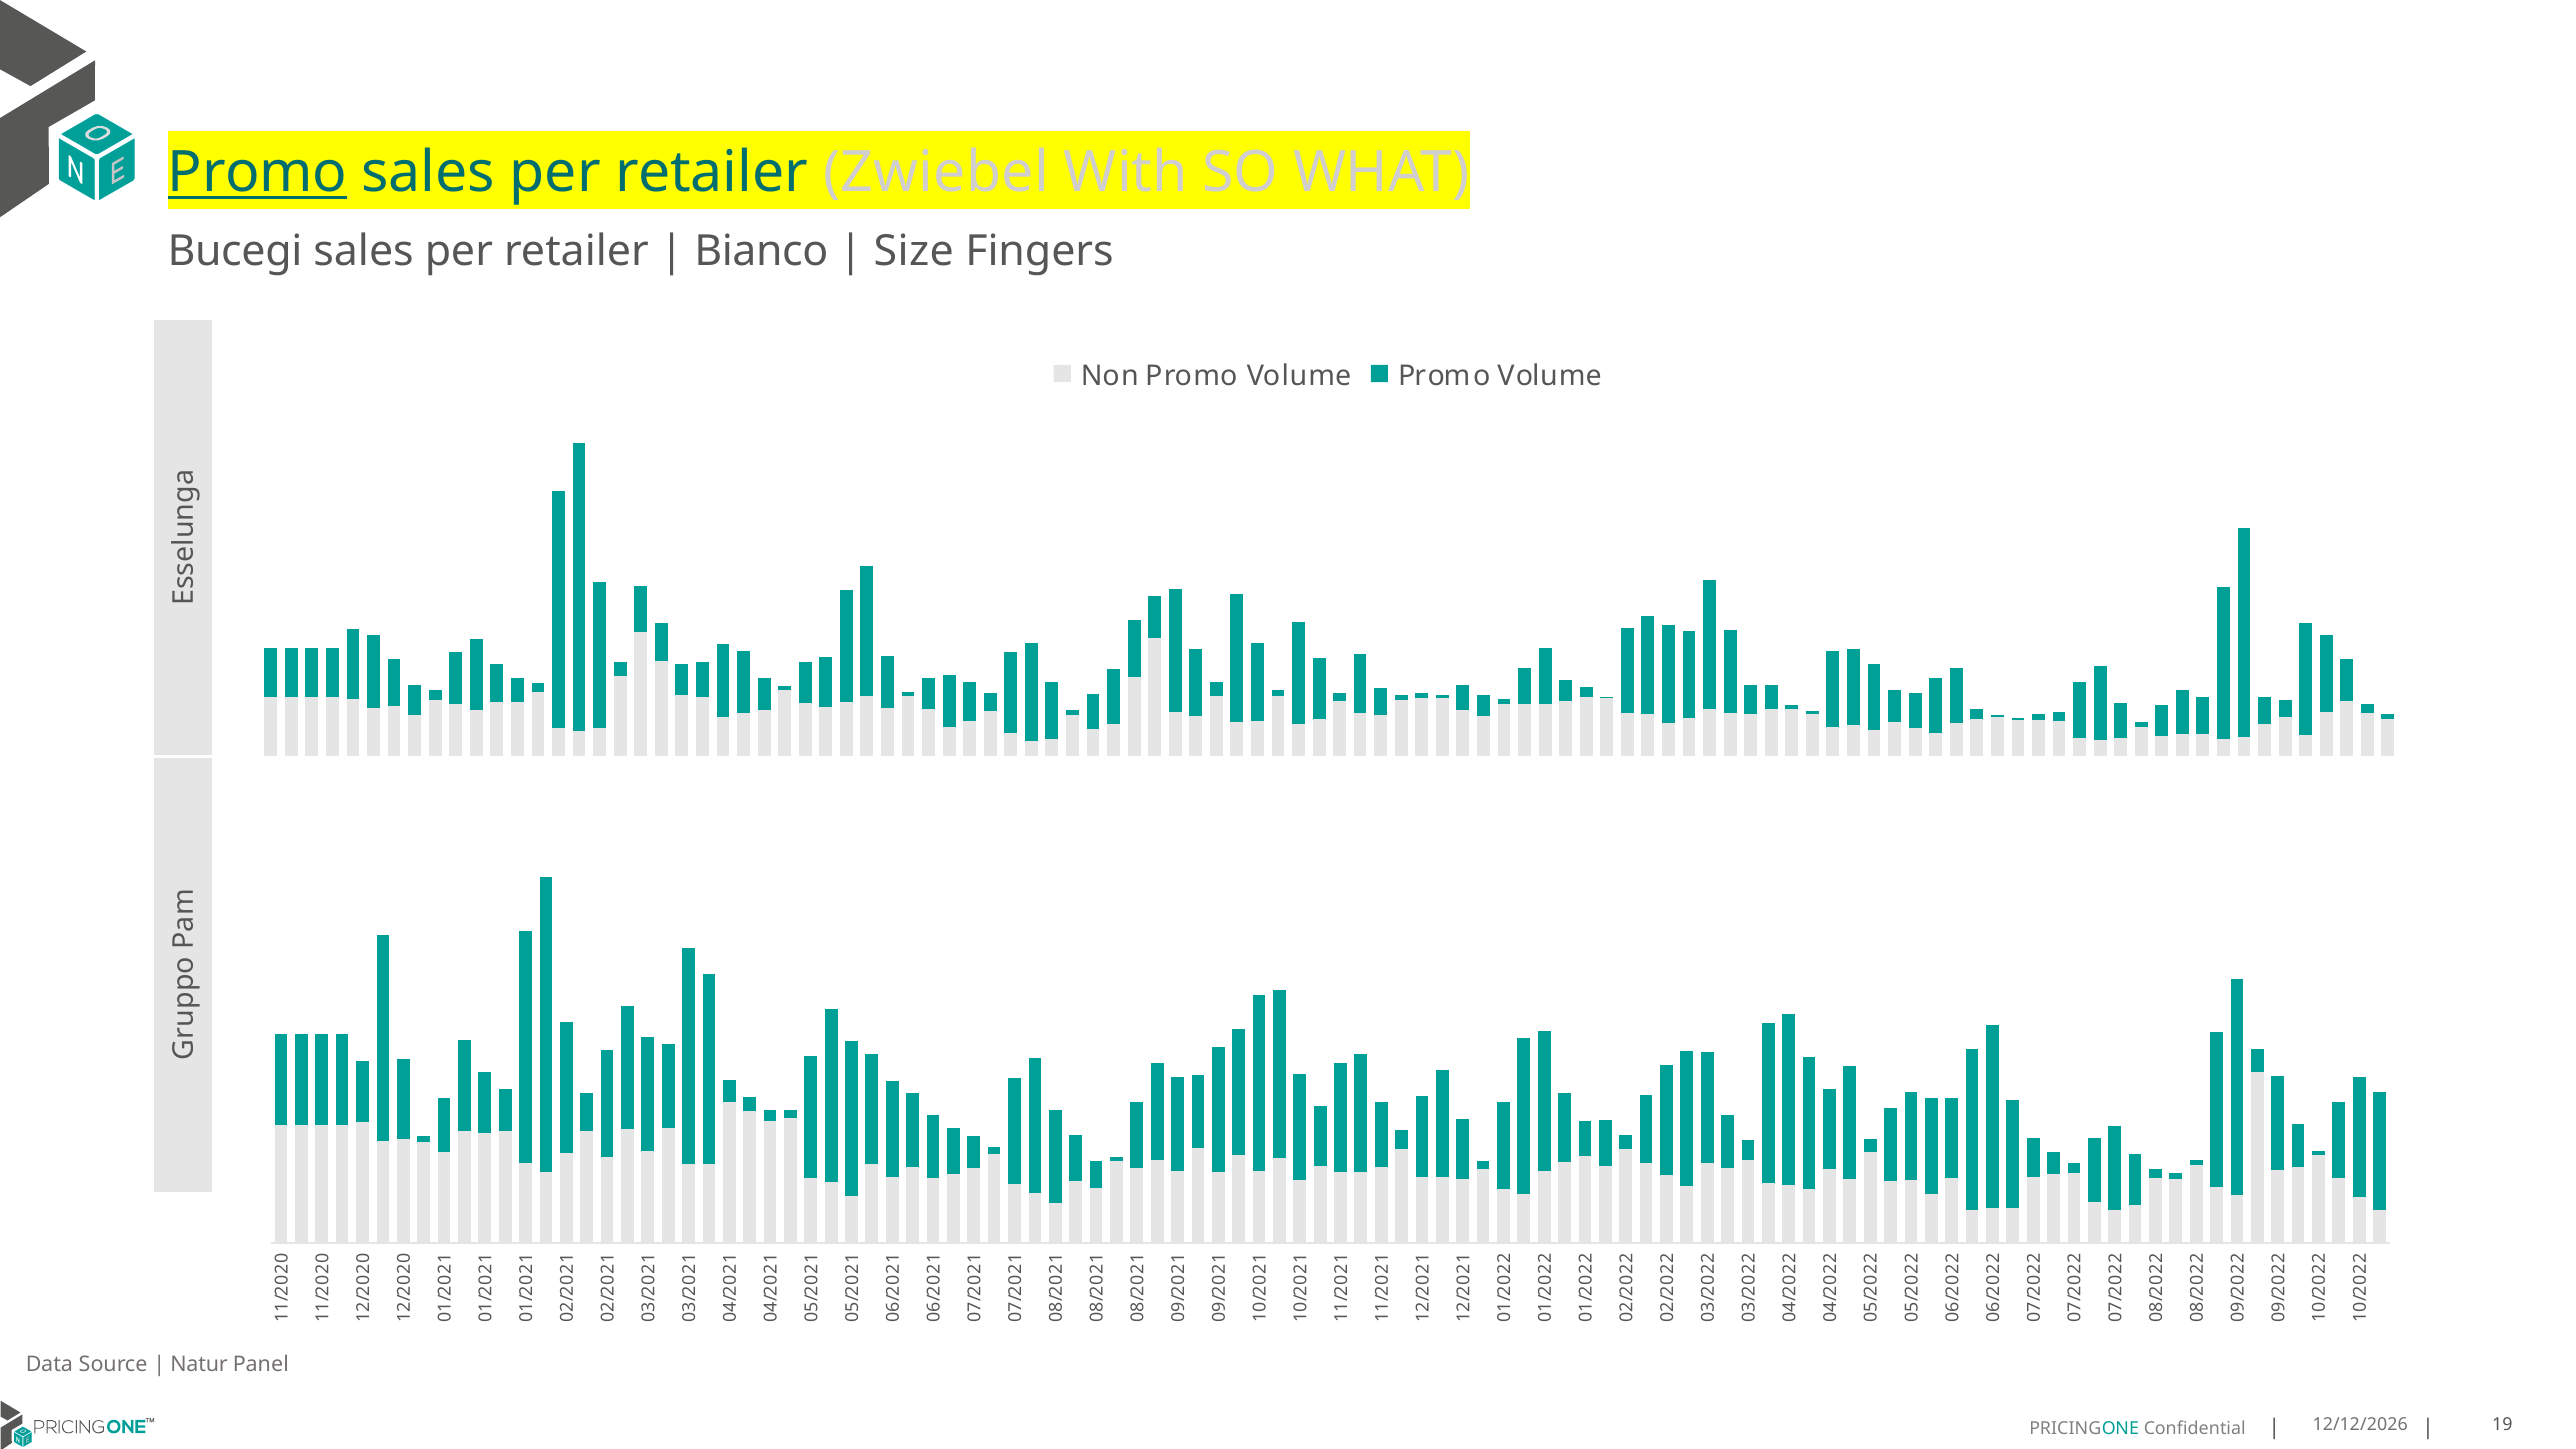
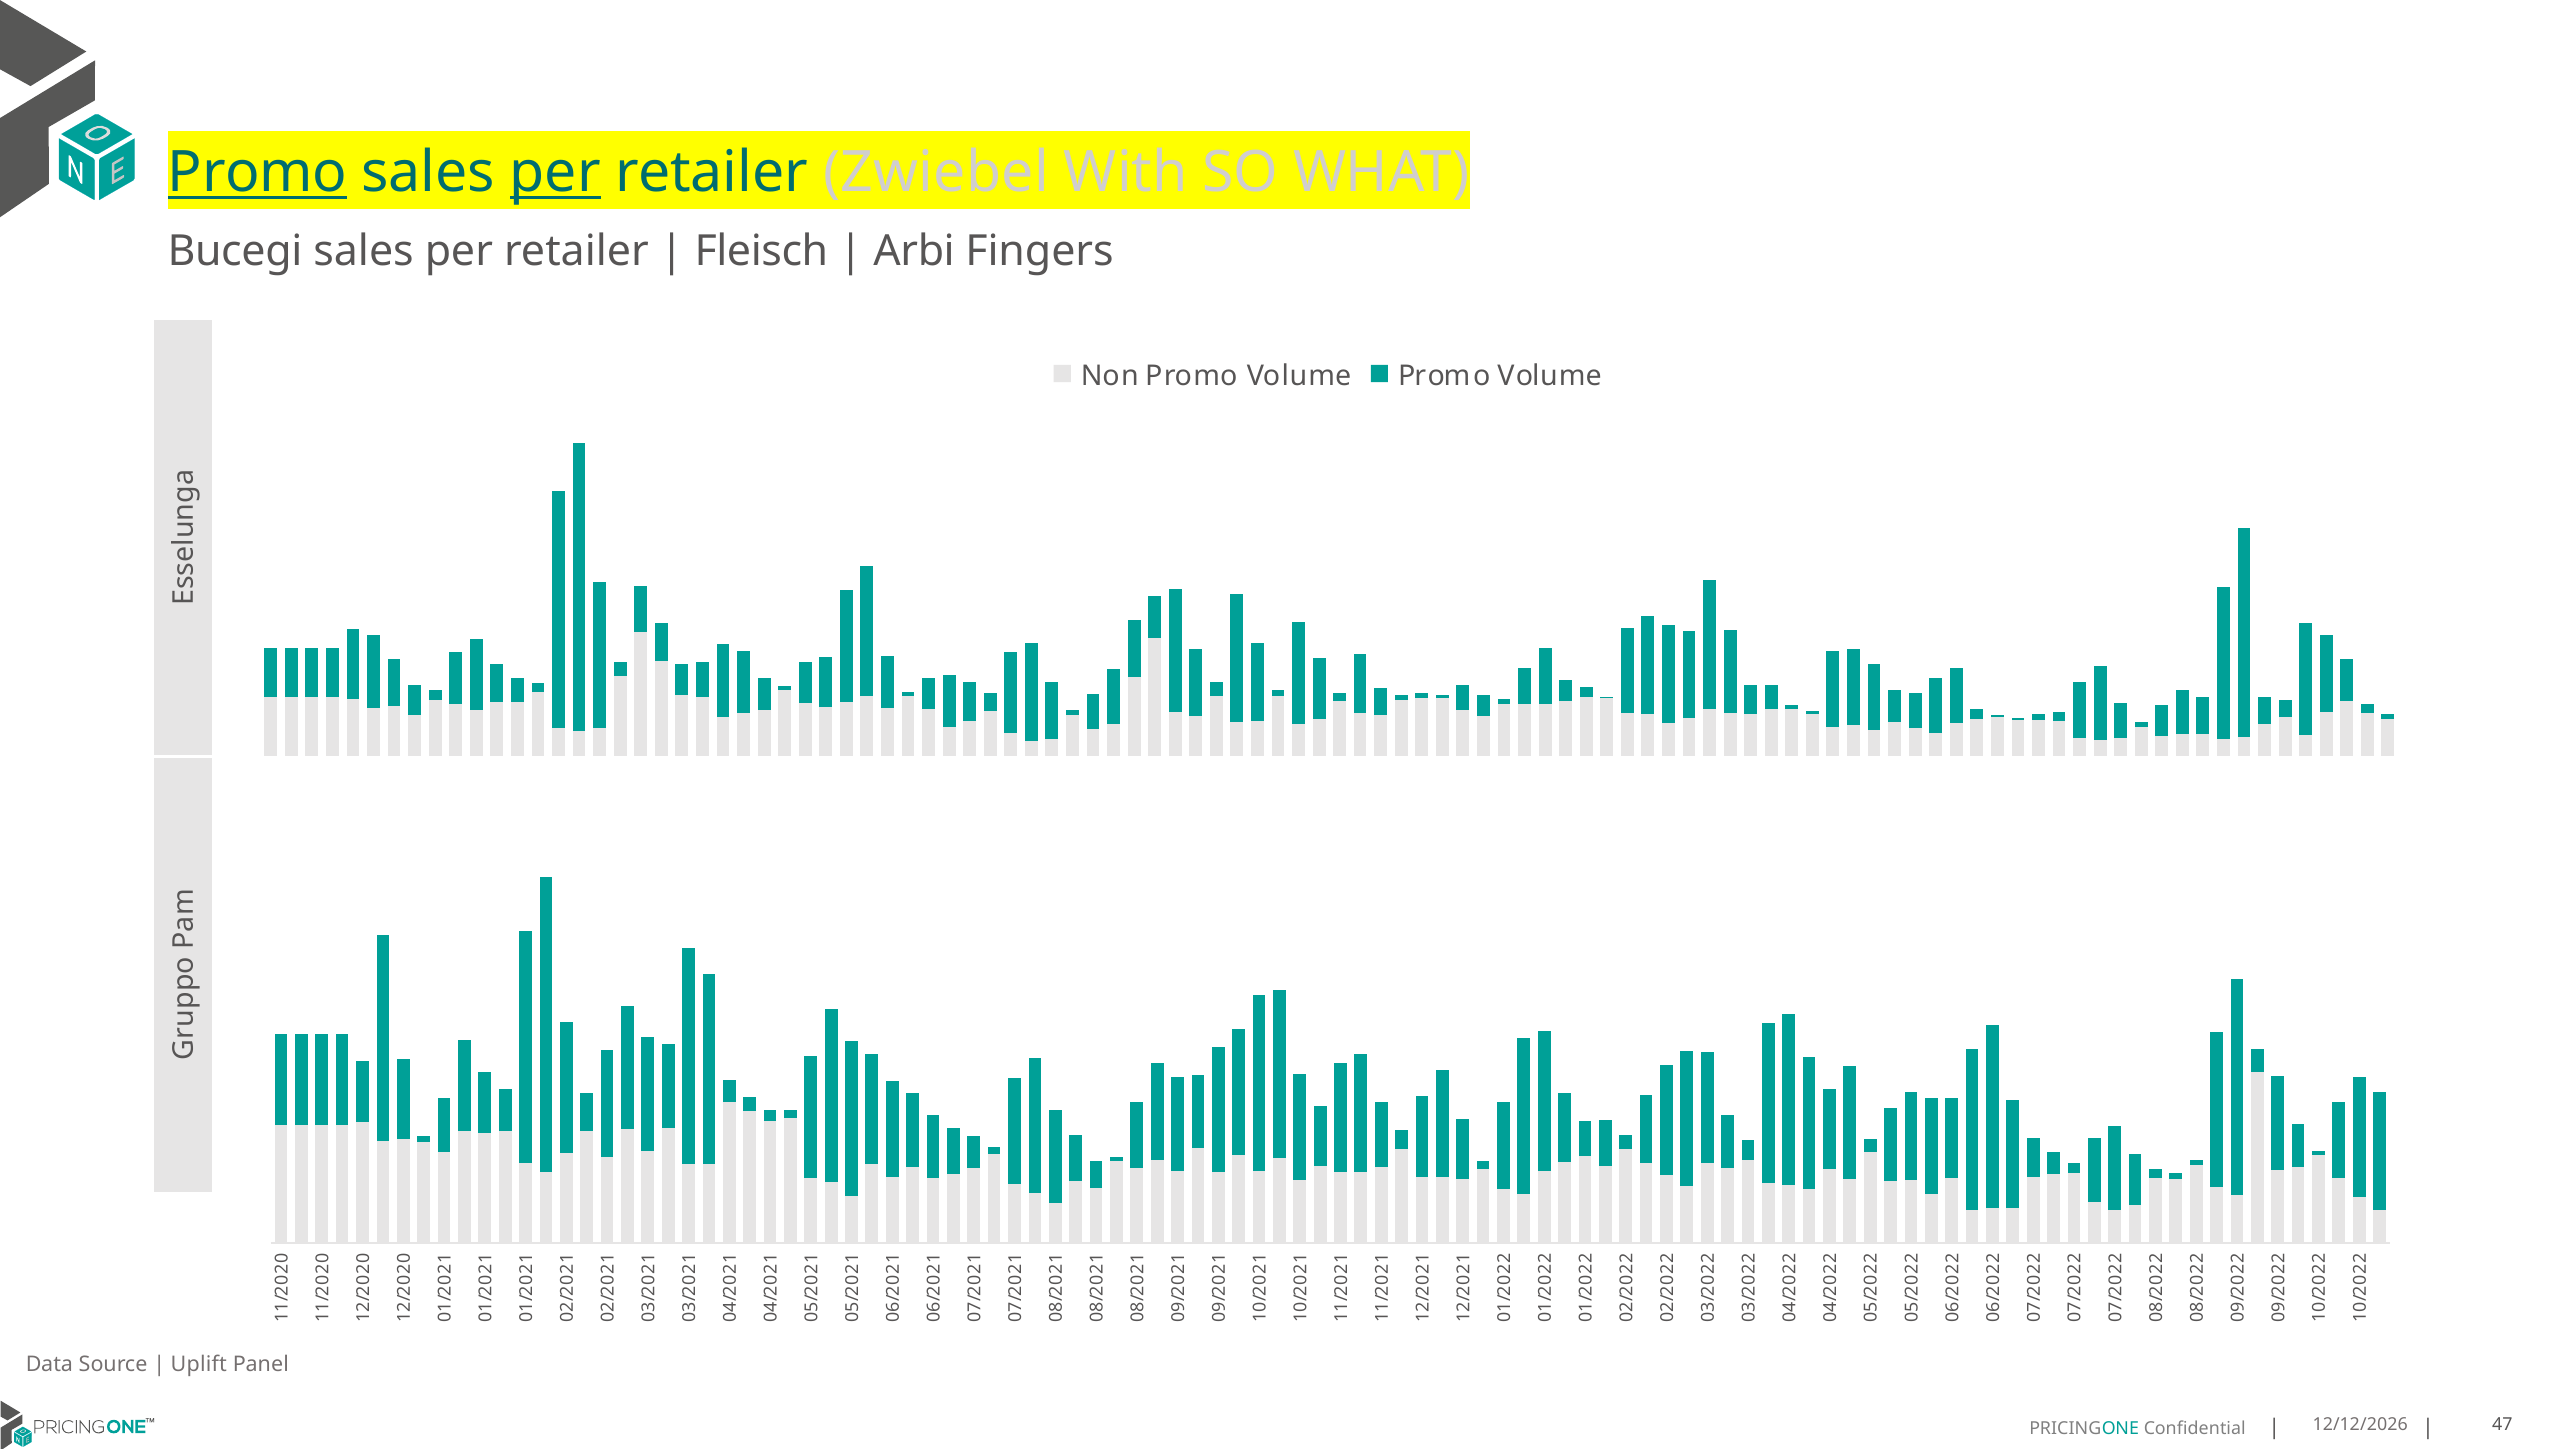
per underline: none -> present (555, 173)
Bianco: Bianco -> Fleisch (761, 251)
Size: Size -> Arbi (914, 251)
Natur: Natur -> Uplift (199, 1365)
19: 19 -> 47 (2502, 1425)
